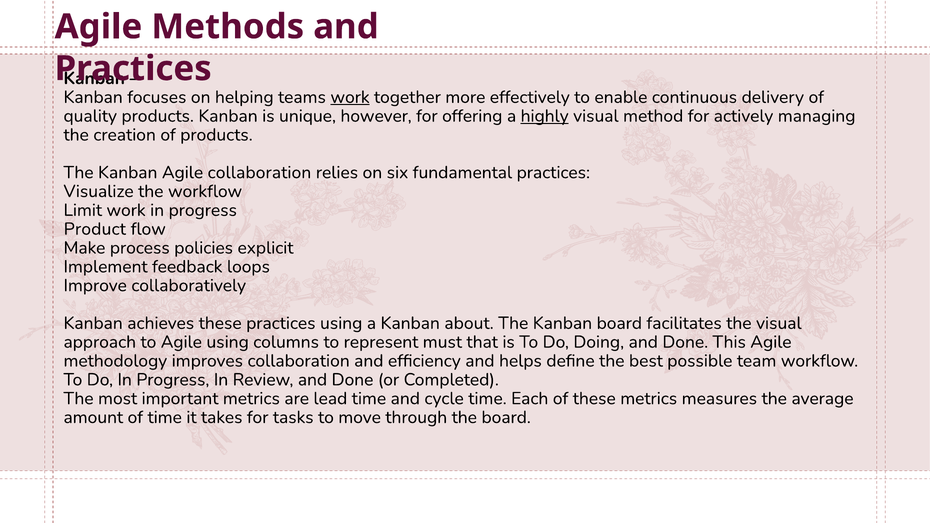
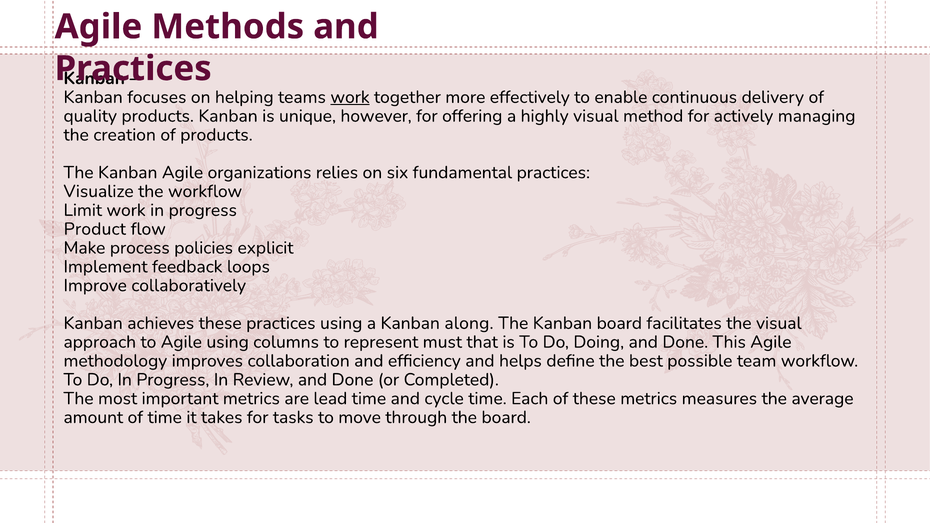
highly underline: present -> none (545, 116)
Agile collaboration: collaboration -> organizations (260, 172)
about: about -> along (469, 323)
